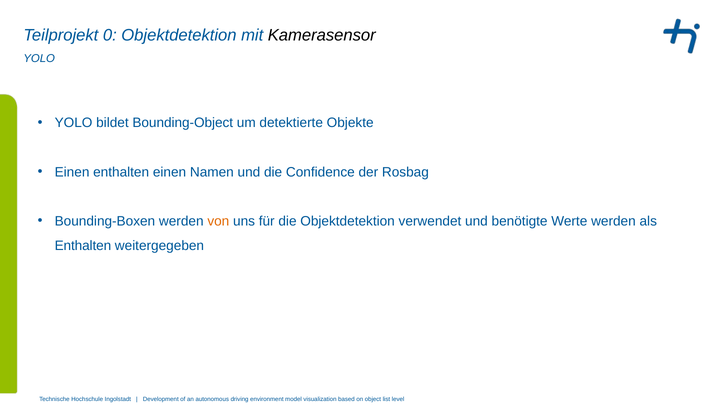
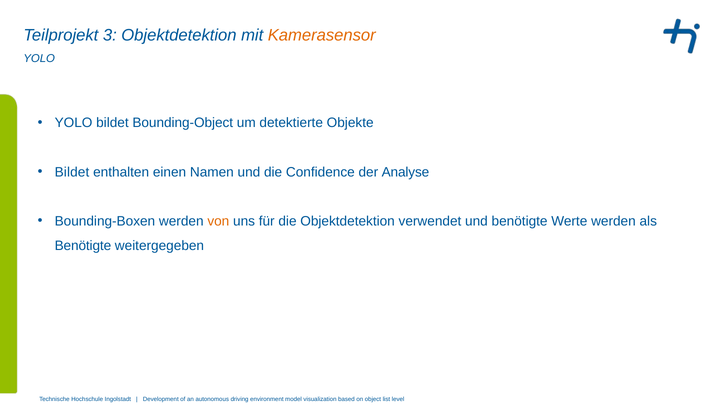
0: 0 -> 3 (110, 35)
Kamerasensor colour: black -> orange (322, 35)
Einen: Einen -> Bildet (72, 172)
Rosbag: Rosbag -> Analyse (405, 172)
Enthalten: Enthalten -> Benötigte (83, 245)
